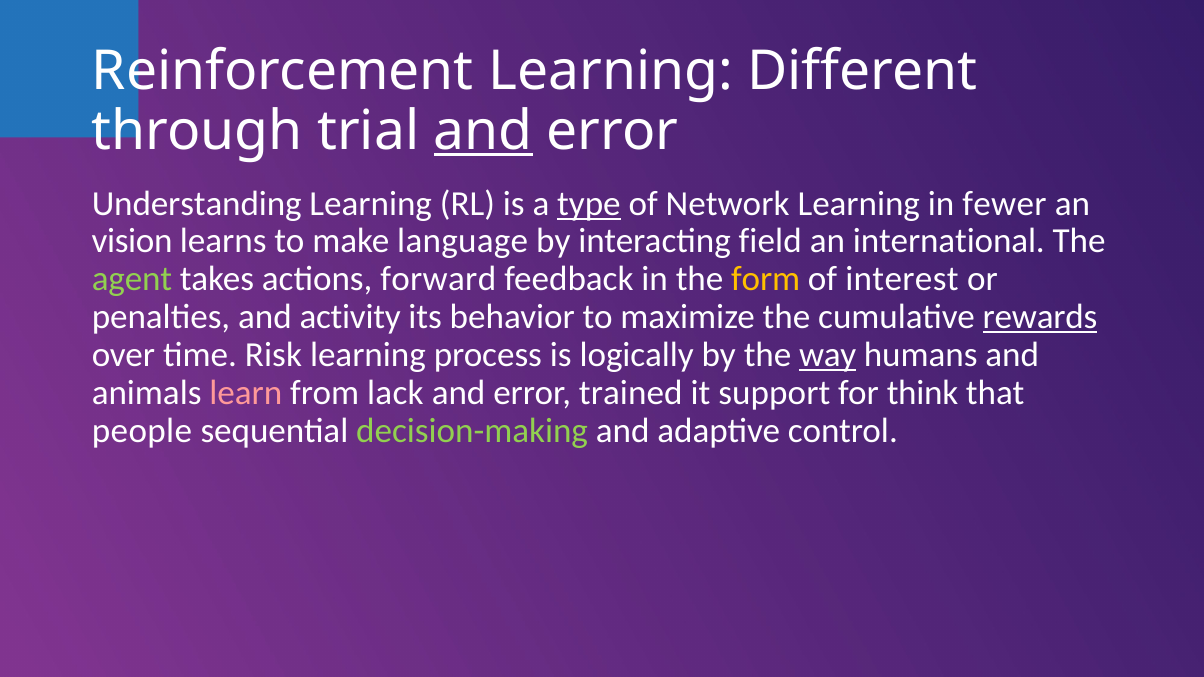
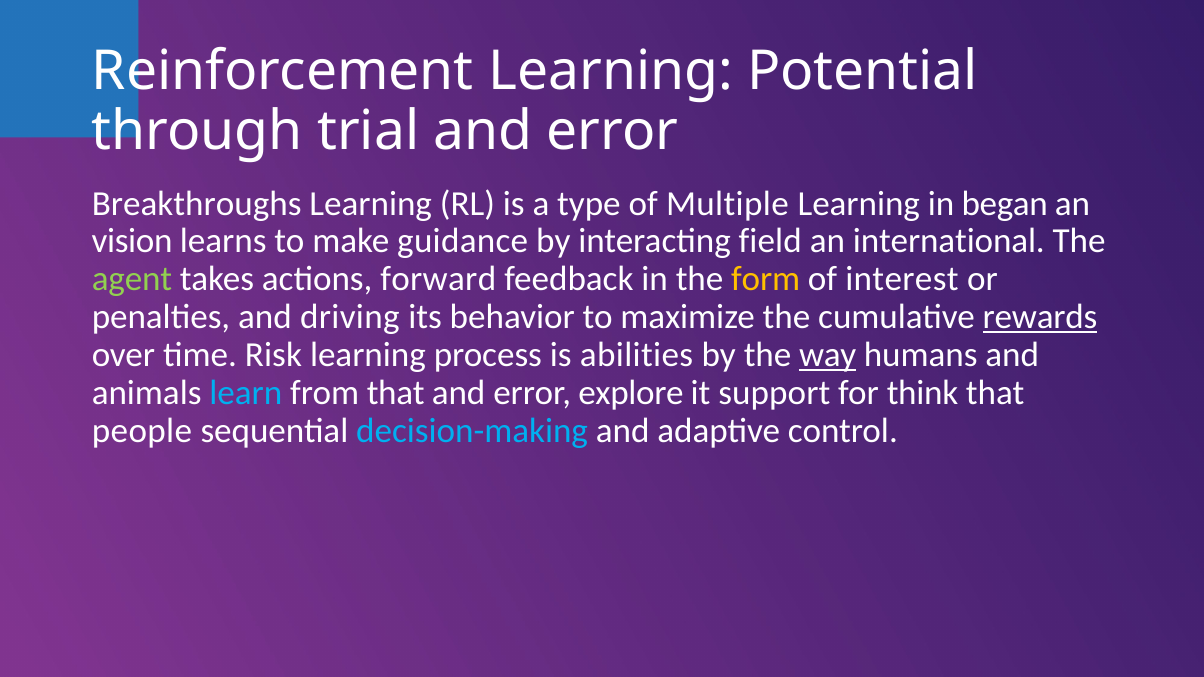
Different: Different -> Potential (863, 71)
and underline: present -> none (483, 131)
Understanding: Understanding -> Breakthroughs (197, 204)
type underline: present -> none (589, 204)
Network: Network -> Multiple (727, 204)
fewer: fewer -> began (1005, 204)
language: language -> guidance (463, 241)
activity: activity -> driving (350, 317)
logically: logically -> abilities (636, 355)
learn colour: pink -> light blue (246, 393)
from lack: lack -> that (396, 393)
trained: trained -> explore (631, 393)
decision-making colour: light green -> light blue (472, 431)
